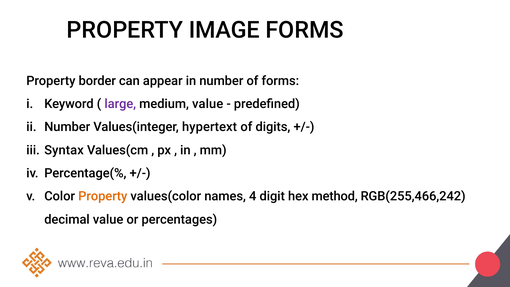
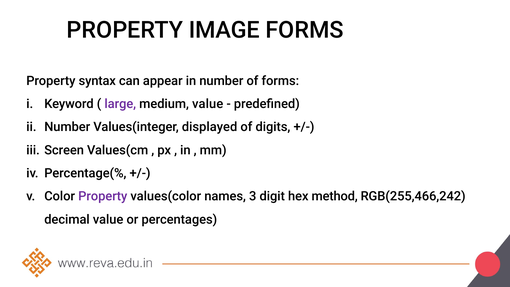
border: border -> syntax (97, 81)
hypertext: hypertext -> displayed (210, 127)
Syntax: Syntax -> Screen (64, 150)
Property colour: orange -> purple (103, 196)
4: 4 -> 3 (253, 196)
